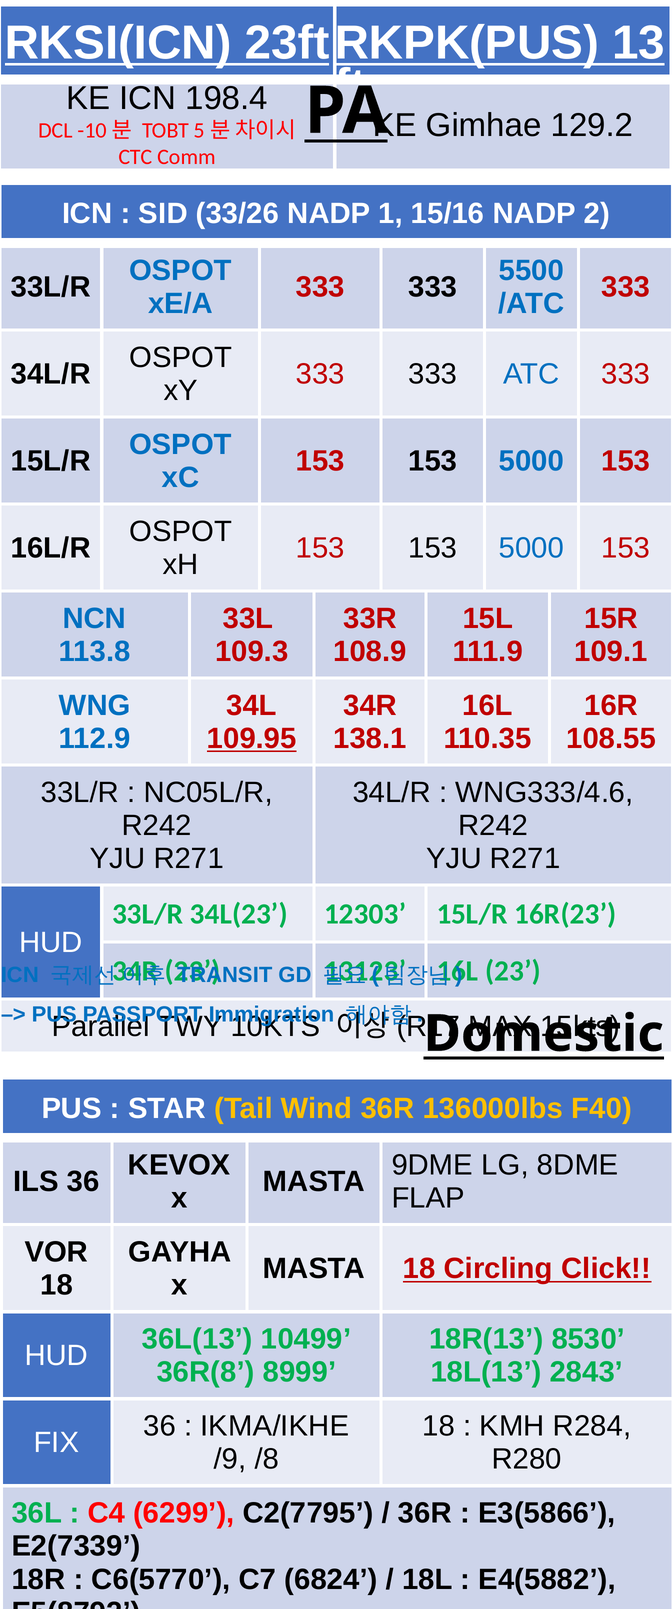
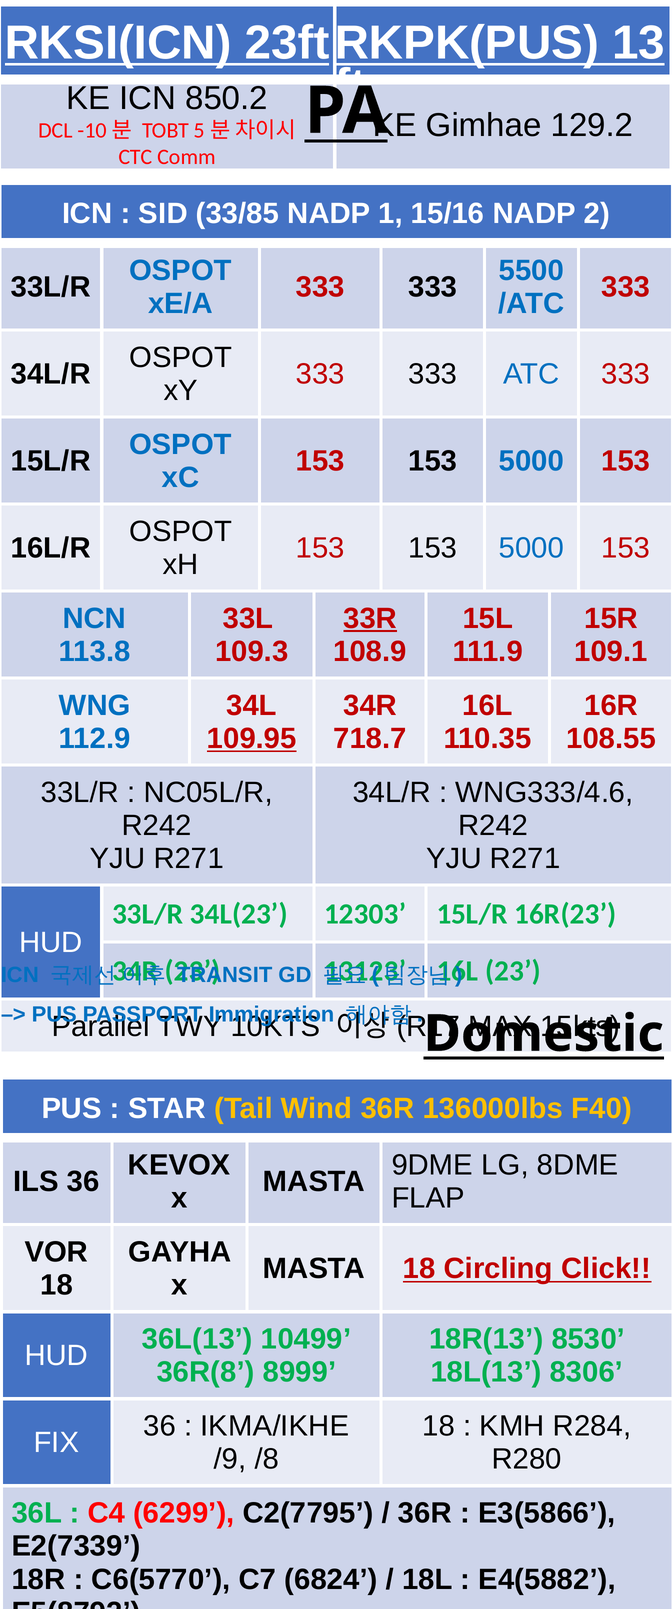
198.4: 198.4 -> 850.2 (227, 98)
33/26: 33/26 -> 33/85 (237, 214)
33R underline: none -> present (370, 618)
138.1: 138.1 -> 718.7 (370, 738)
2843: 2843 -> 8306 (586, 1371)
